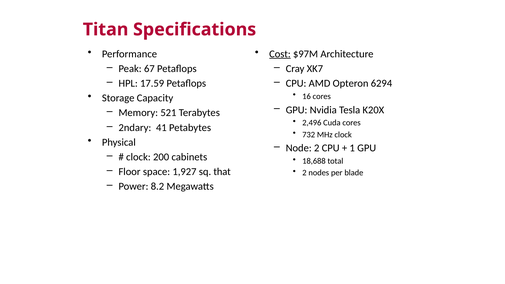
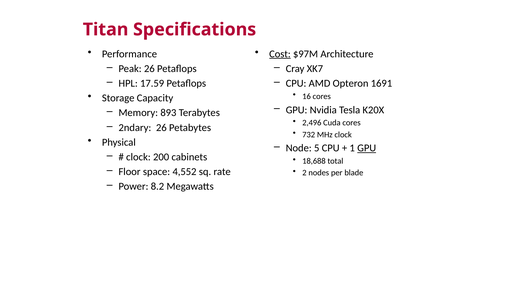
Peak 67: 67 -> 26 (149, 69)
6294: 6294 -> 1691 (381, 83)
521: 521 -> 893 (168, 113)
2ndary 41: 41 -> 26 (161, 128)
Node 2: 2 -> 5 (317, 148)
GPU underline: none -> present (367, 148)
1,927: 1,927 -> 4,552 (184, 172)
that: that -> rate (222, 172)
